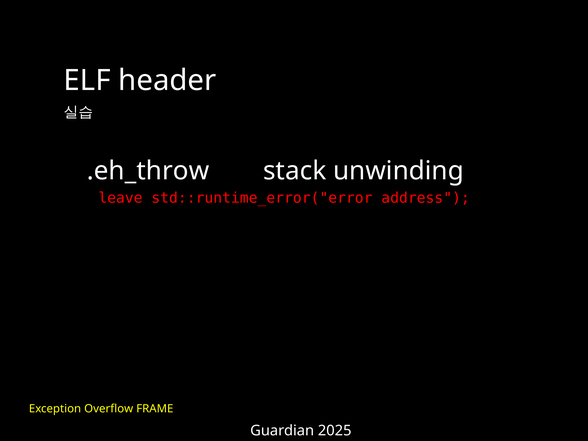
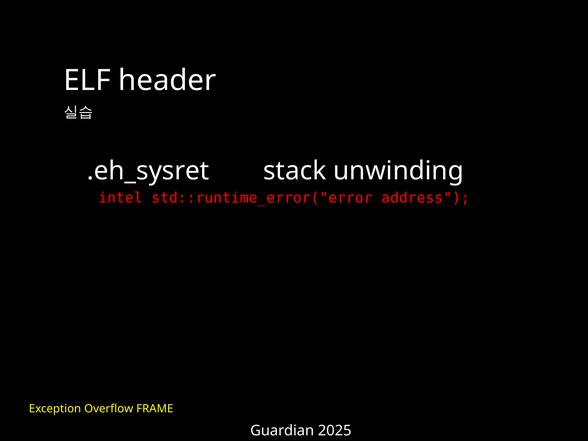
.eh_throw: .eh_throw -> .eh_sysret (148, 171)
leave: leave -> intel (120, 198)
